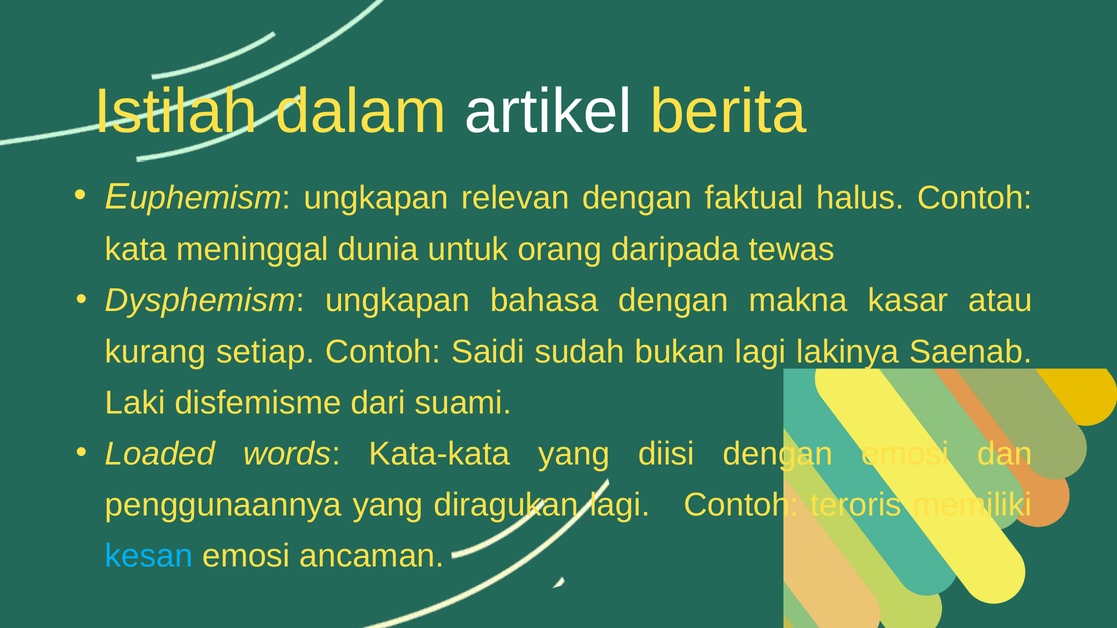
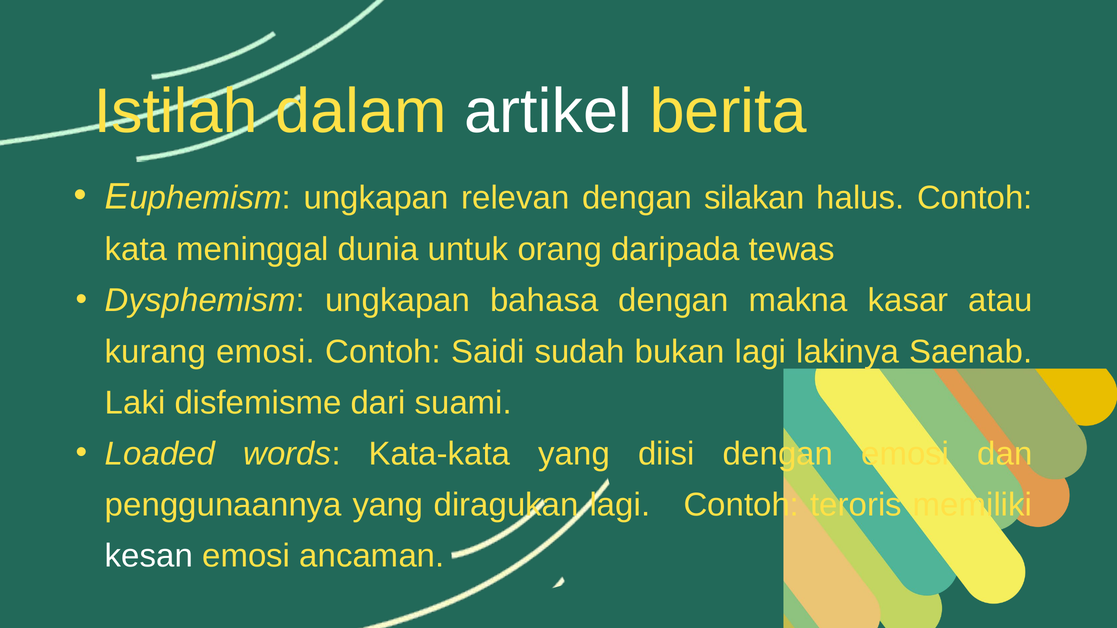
faktual: faktual -> silakan (754, 198)
kurang setiap: setiap -> emosi (265, 352)
kesan colour: light blue -> white (149, 556)
